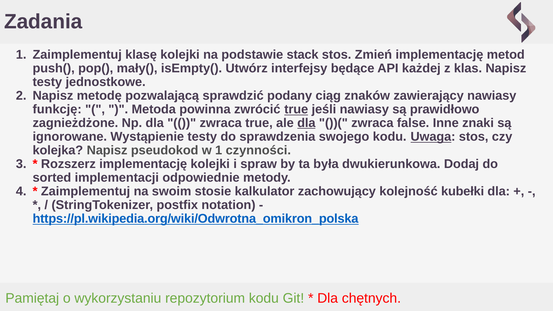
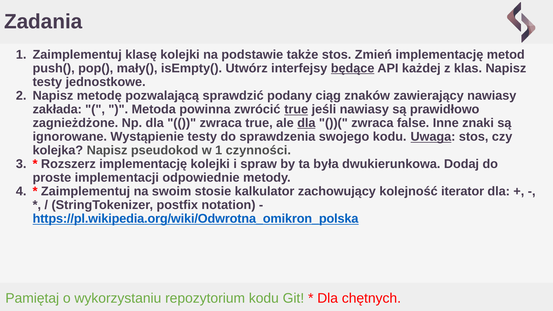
stack: stack -> także (303, 55)
będące underline: none -> present (353, 68)
funkcję: funkcję -> zakłada (57, 109)
sorted: sorted -> proste (52, 178)
kubełki: kubełki -> iterator (463, 191)
